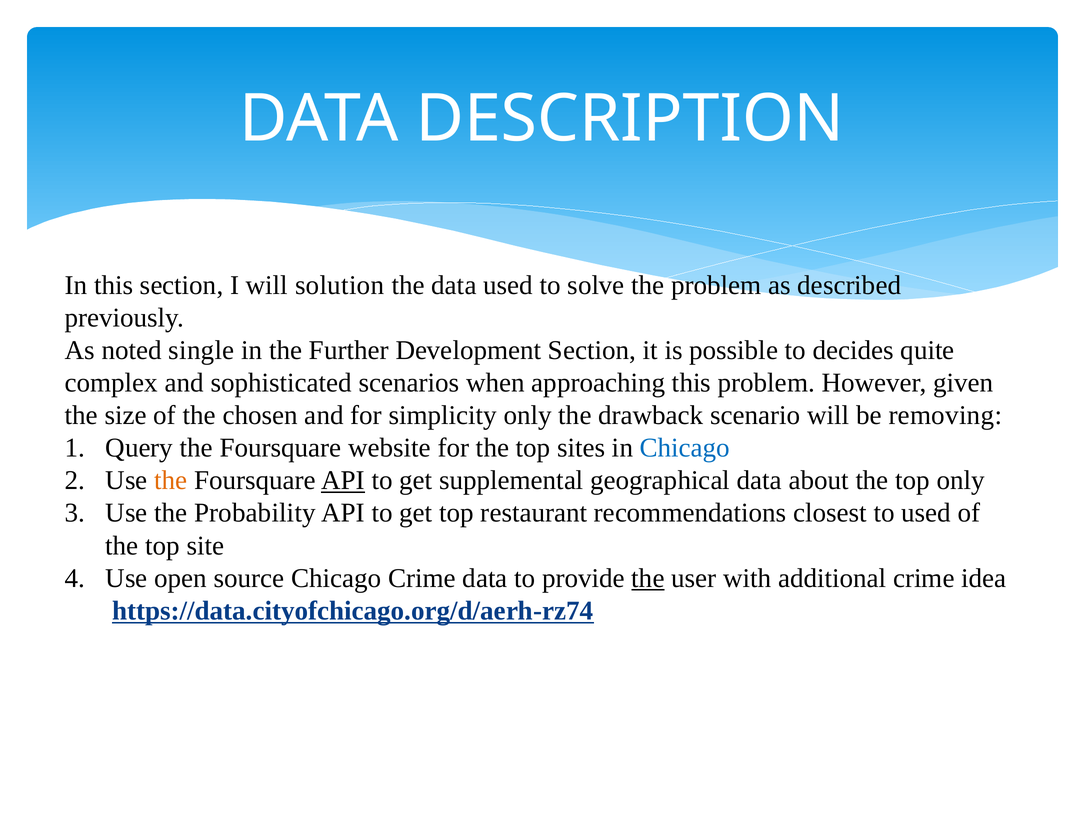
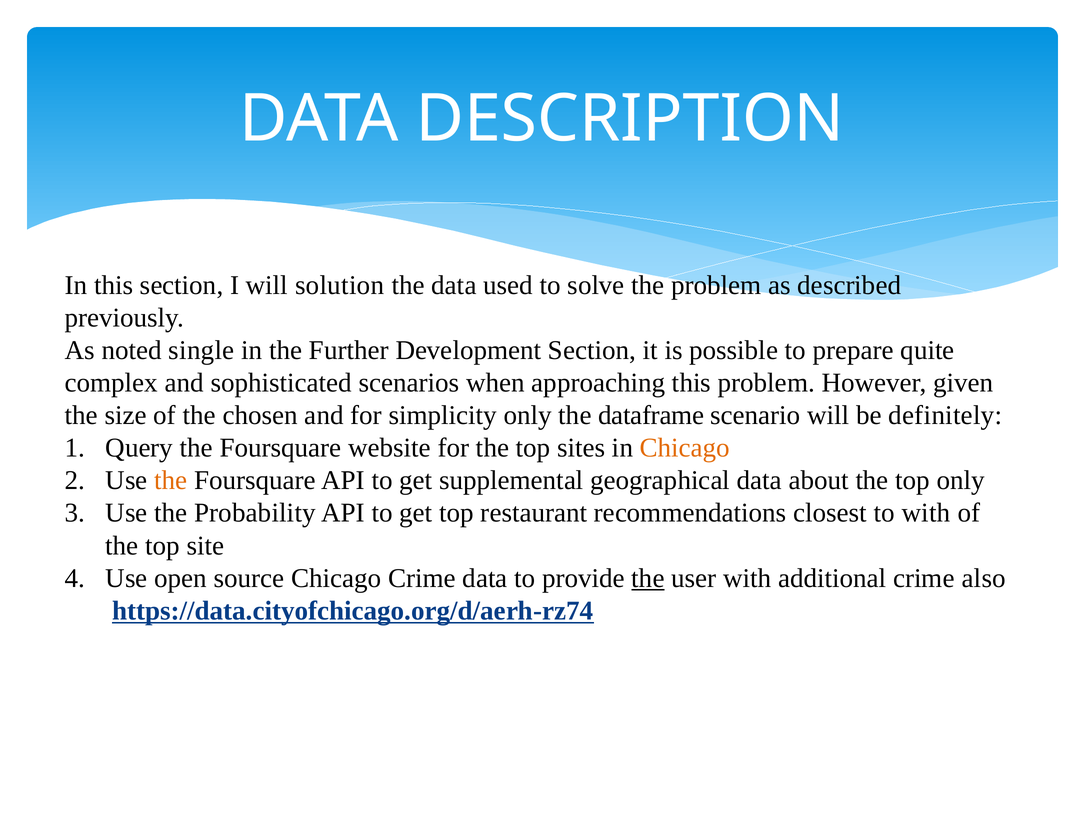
decides: decides -> prepare (853, 350)
drawback: drawback -> dataframe (651, 415)
removing: removing -> definitely (945, 415)
Chicago colour: blue -> orange (685, 448)
API underline: present -> none (343, 481)
to used: used -> with (926, 513)
idea: idea -> also (984, 578)
